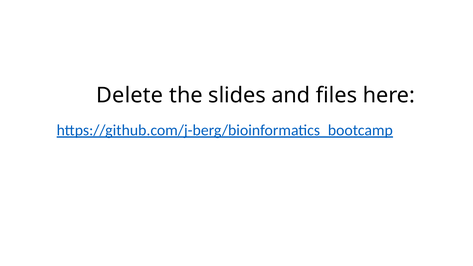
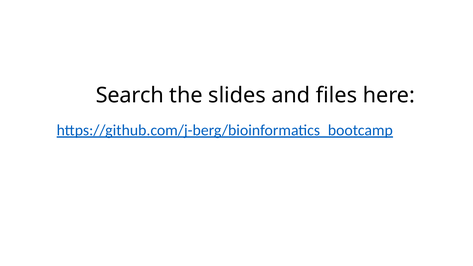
Delete: Delete -> Search (130, 95)
